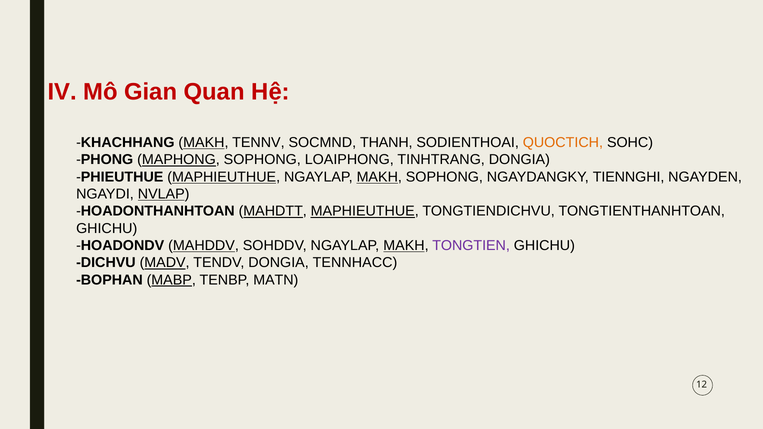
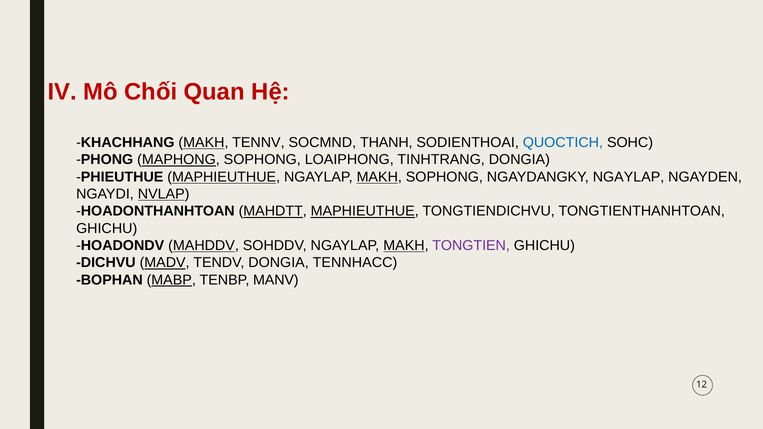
Gian: Gian -> Chối (151, 92)
QUOCTICH colour: orange -> blue (563, 143)
NGAYDANGKY TIENNGHI: TIENNGHI -> NGAYLAP (629, 177)
MATN: MATN -> MANV (276, 280)
